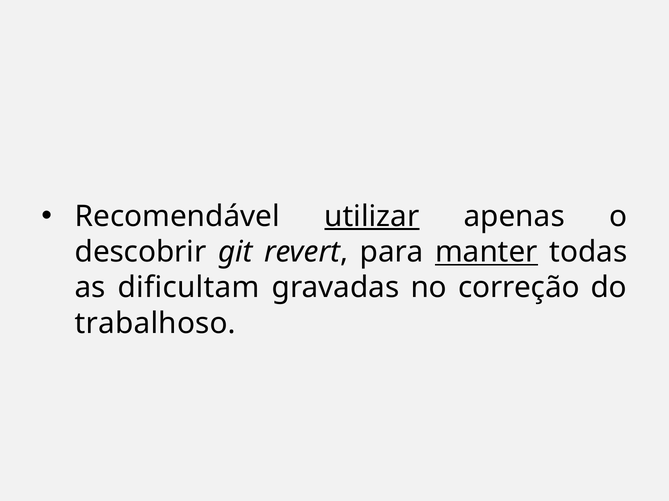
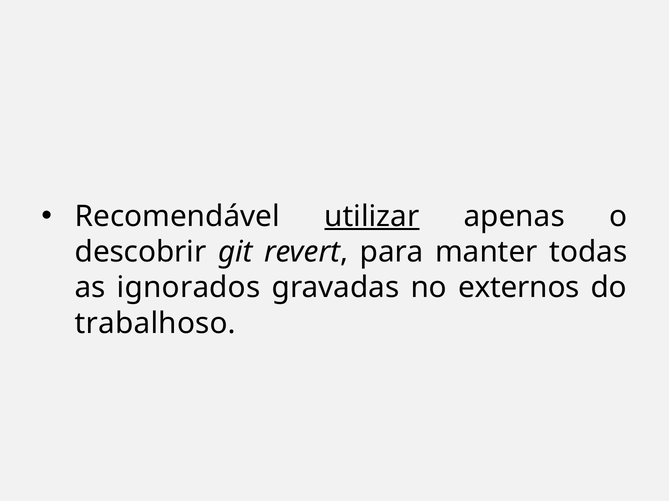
manter underline: present -> none (486, 252)
dificultam: dificultam -> ignorados (189, 288)
correção: correção -> externos (519, 288)
